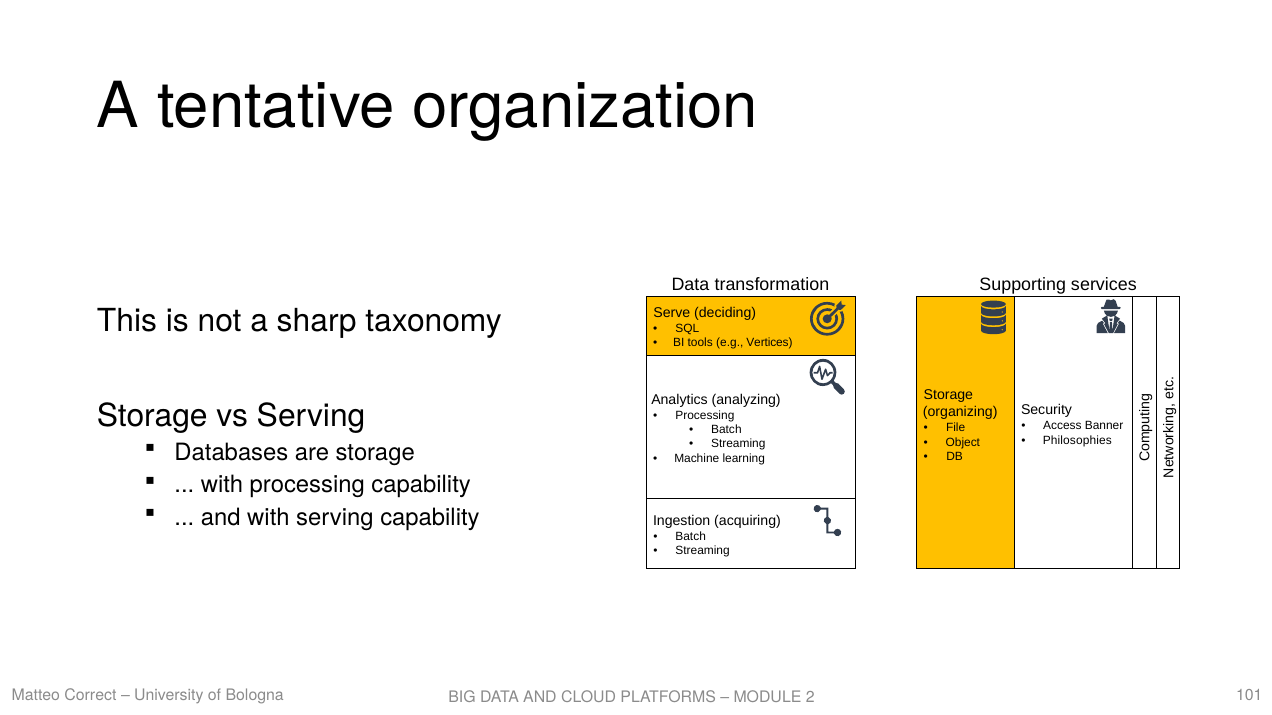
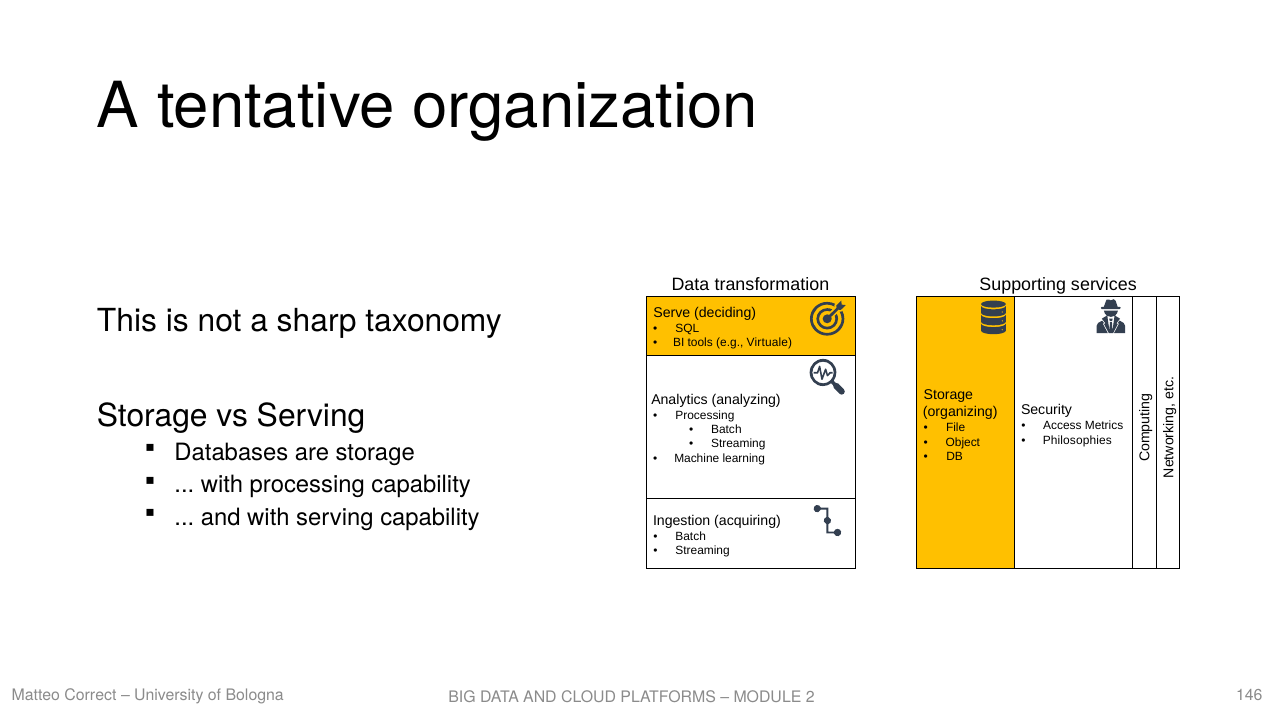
Vertices: Vertices -> Virtuale (769, 343)
Banner: Banner -> Metrics (1104, 426)
101: 101 -> 146 (1249, 696)
